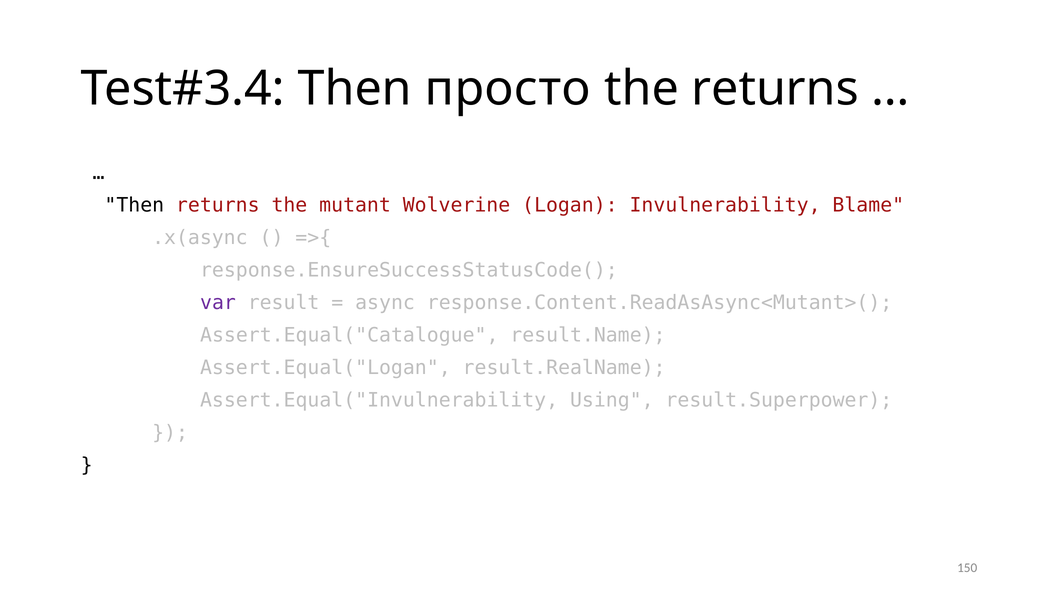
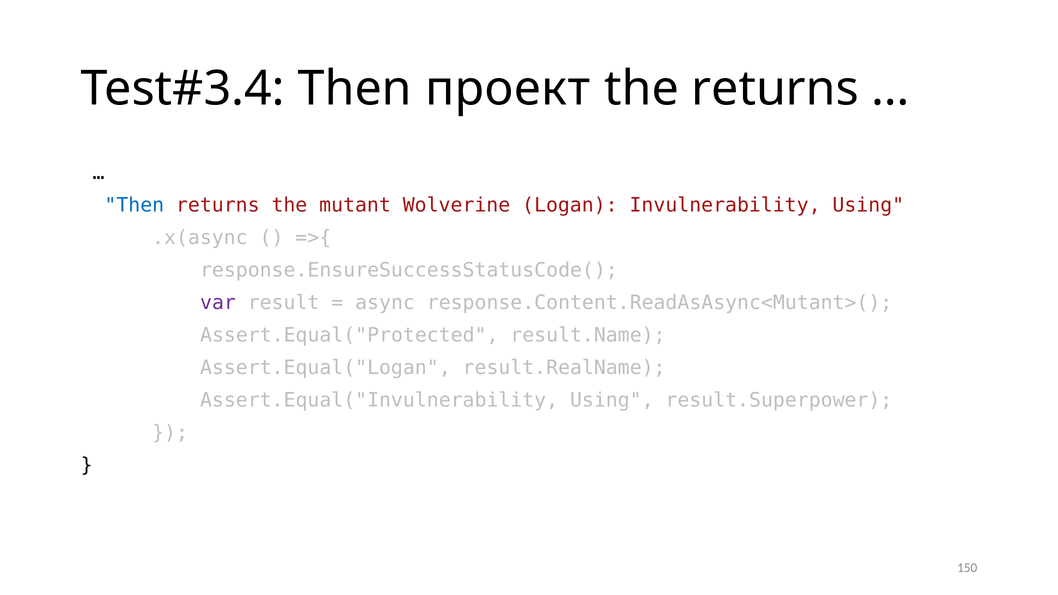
просто: просто -> проект (508, 89)
Then colour: black -> blue (134, 205)
Invulnerability Blame: Blame -> Using (868, 205)
Assert.Equal("Catalogue: Assert.Equal("Catalogue -> Assert.Equal("Protected (349, 335)
